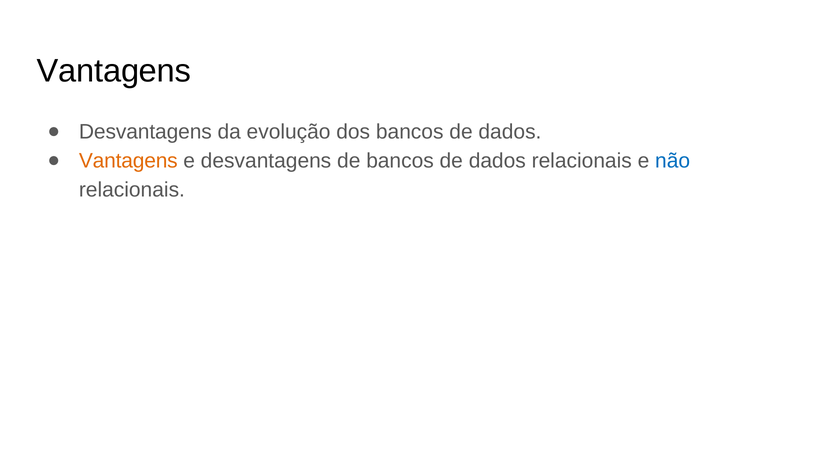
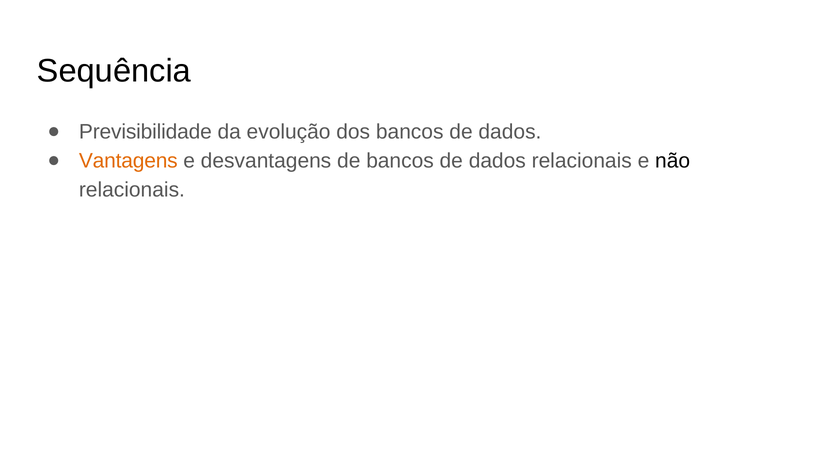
Vantagens: Vantagens -> Sequência (114, 71)
Desvantagens: Desvantagens -> Previsibilidade (145, 132)
não colour: blue -> black (673, 161)
